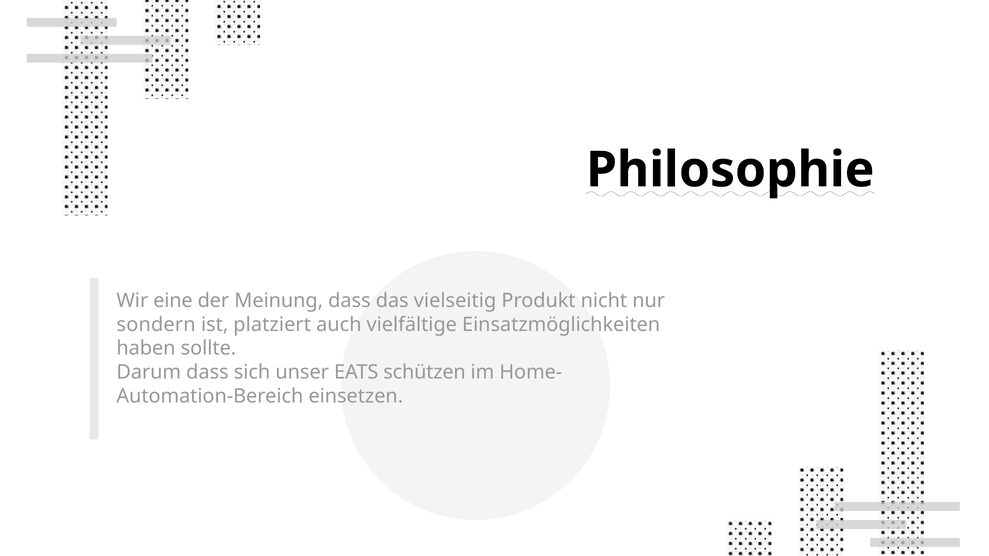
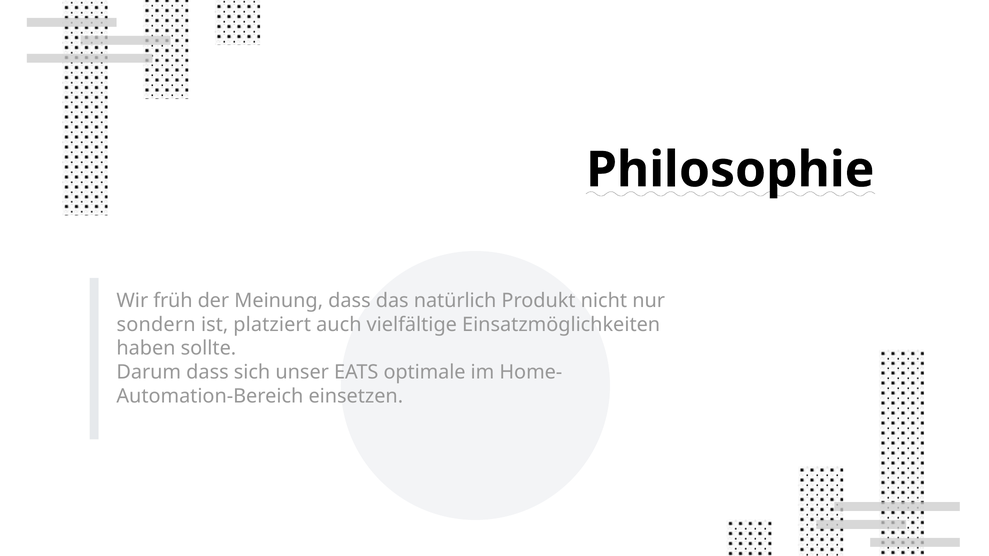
eine: eine -> früh (173, 301)
vielseitig: vielseitig -> natürlich (455, 301)
schützen: schützen -> optimale (425, 373)
